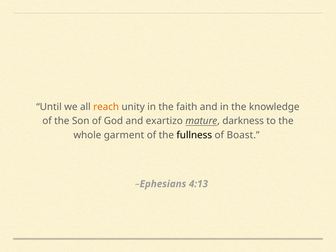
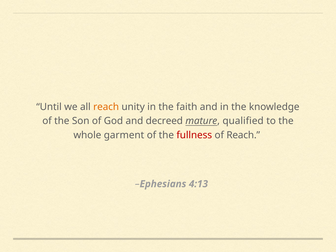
exartizo: exartizo -> decreed (164, 121)
darkness: darkness -> qualified (243, 121)
fullness colour: black -> red (194, 135)
of Boast: Boast -> Reach (243, 135)
